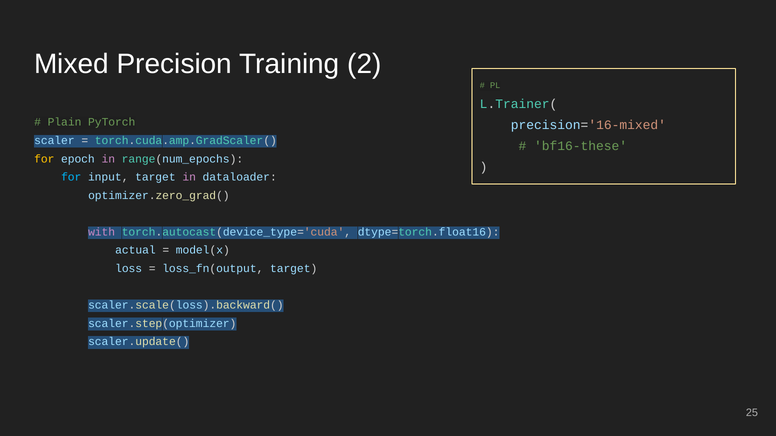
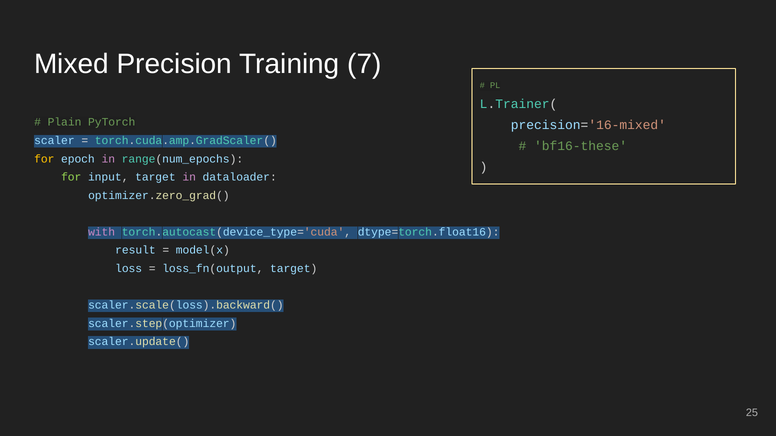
2: 2 -> 7 (364, 64)
for colour: light blue -> light green (71, 177)
actual: actual -> result (135, 250)
